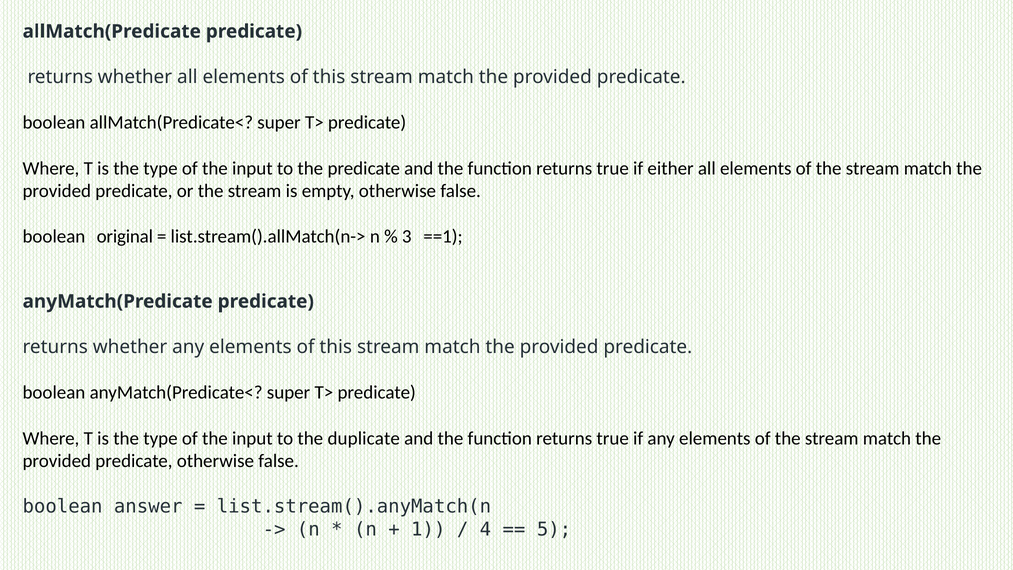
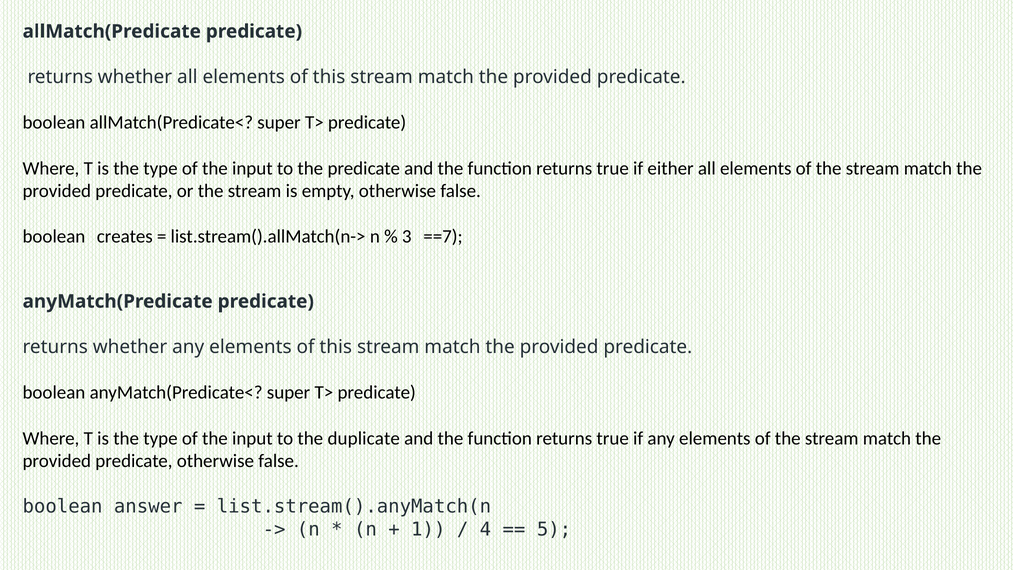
original: original -> creates (125, 237)
==1: ==1 -> ==7 (443, 237)
